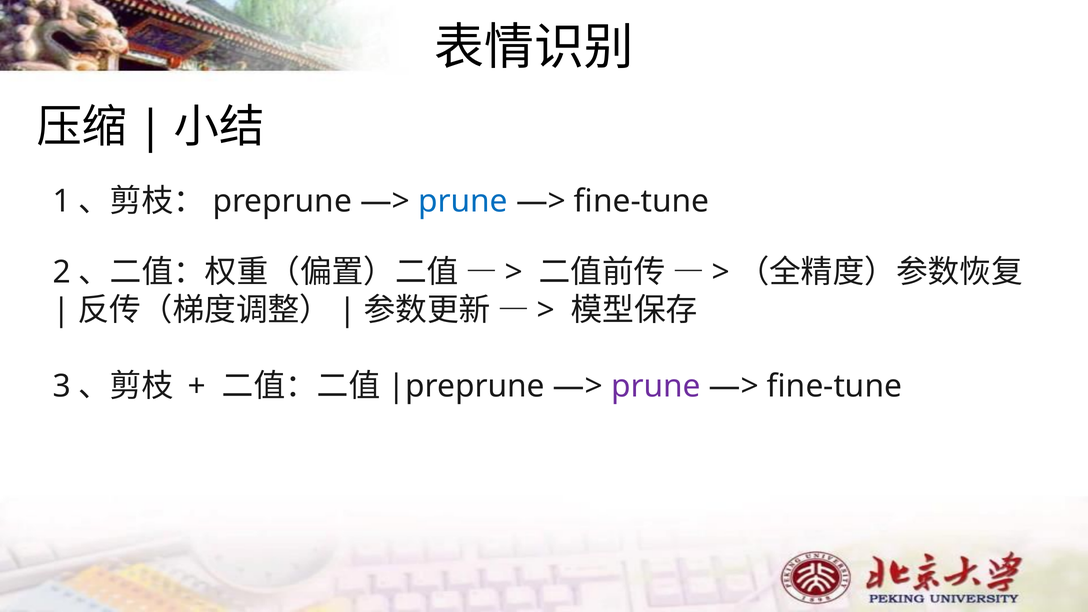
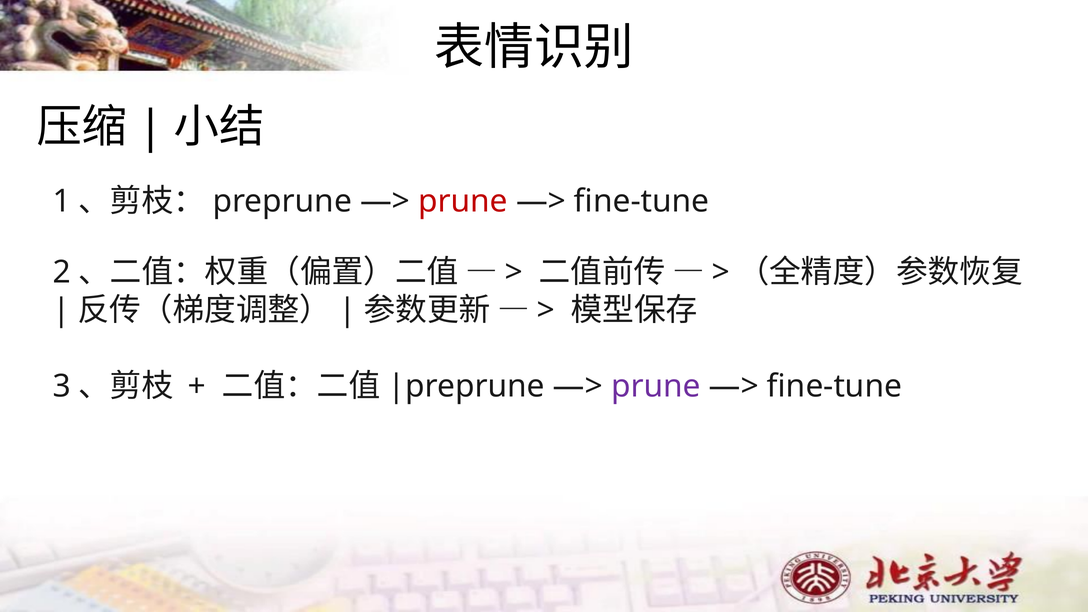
prune colour: blue -> red (463, 201)
